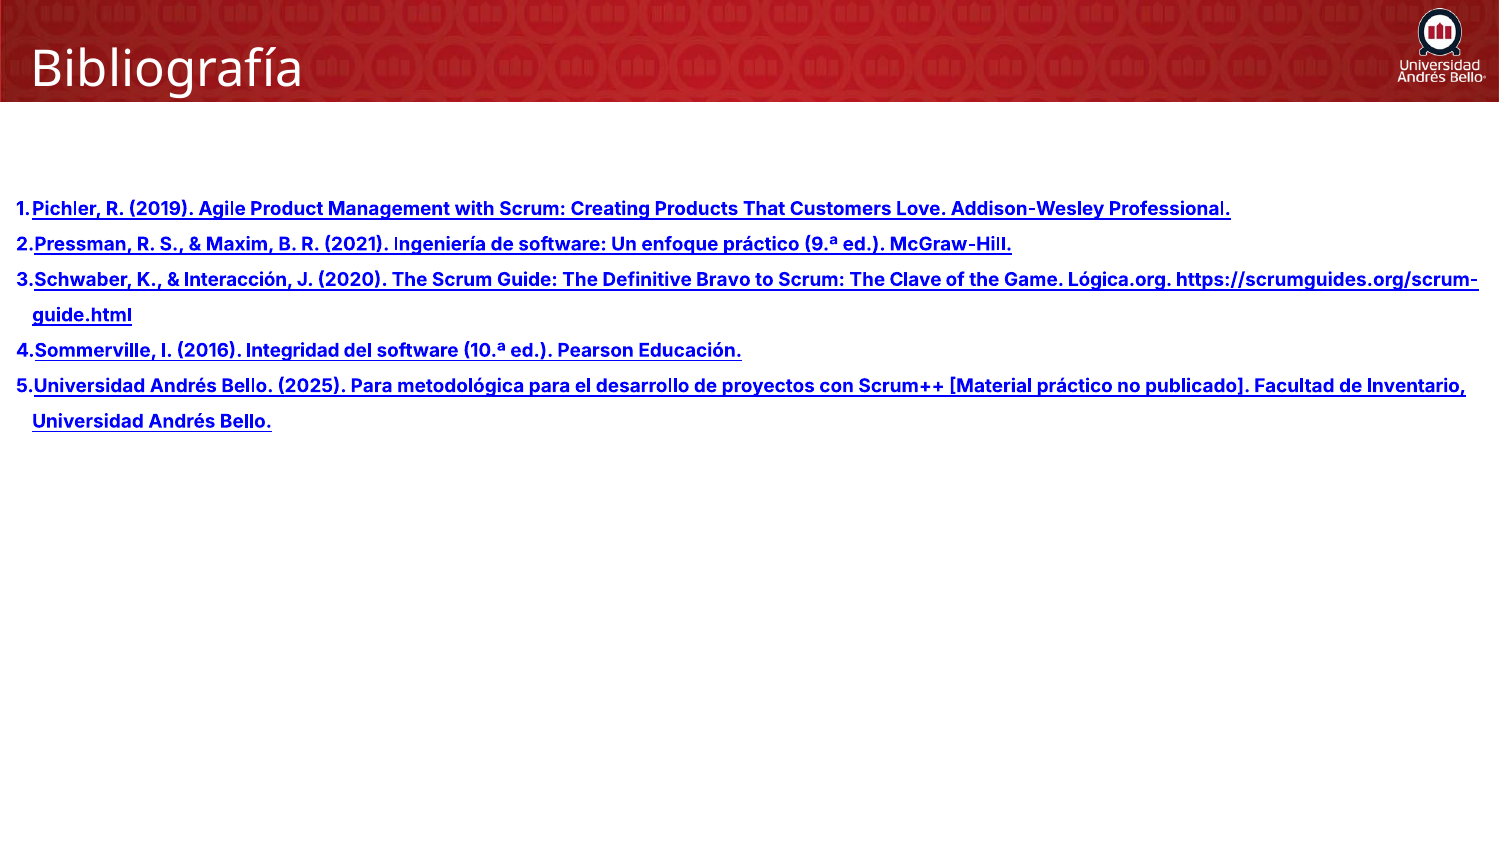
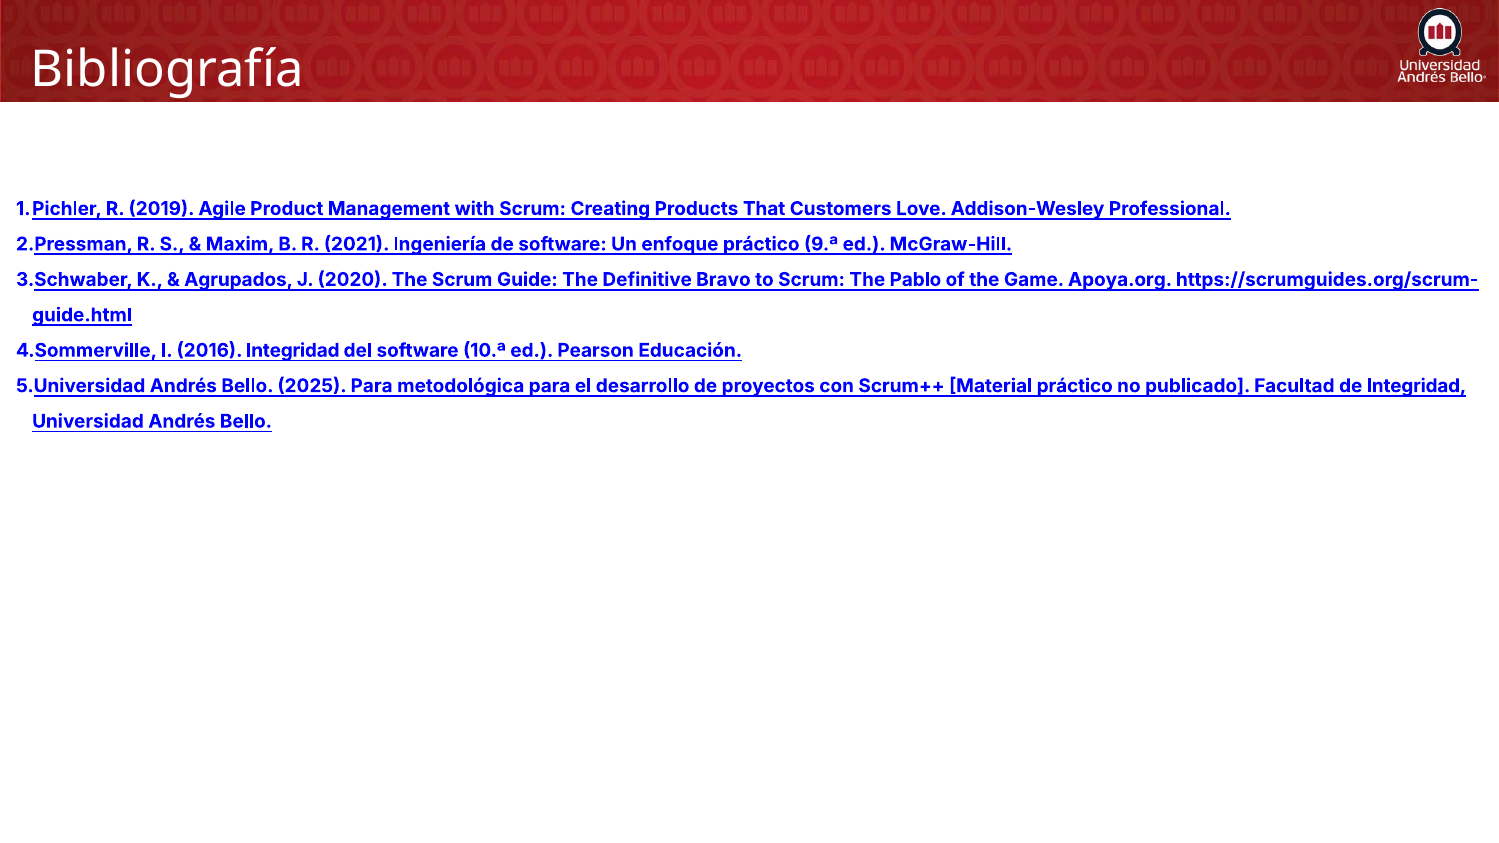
Interacción: Interacción -> Agrupados (239, 280)
Clave: Clave -> Pablo (915, 280)
Lógica.org: Lógica.org -> Apoya.org (1120, 280)
de Inventario: Inventario -> Integridad (1416, 386)
